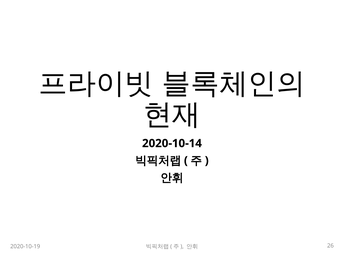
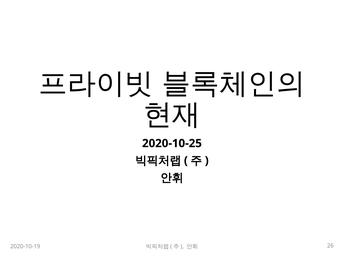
2020-10-14: 2020-10-14 -> 2020-10-25 (172, 143)
